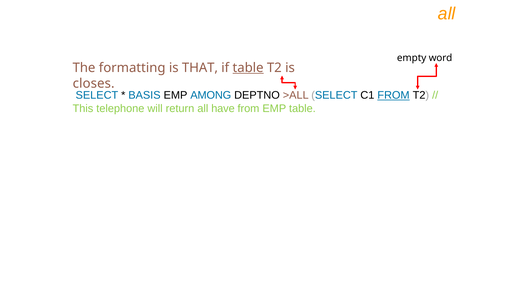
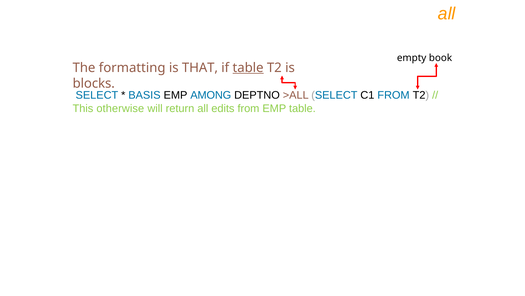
word: word -> book (440, 58)
closes: closes -> blocks (94, 83)
FROM underline: present -> none (394, 95)
telephone: telephone -> otherwise (120, 108)
have: have -> edits (223, 108)
